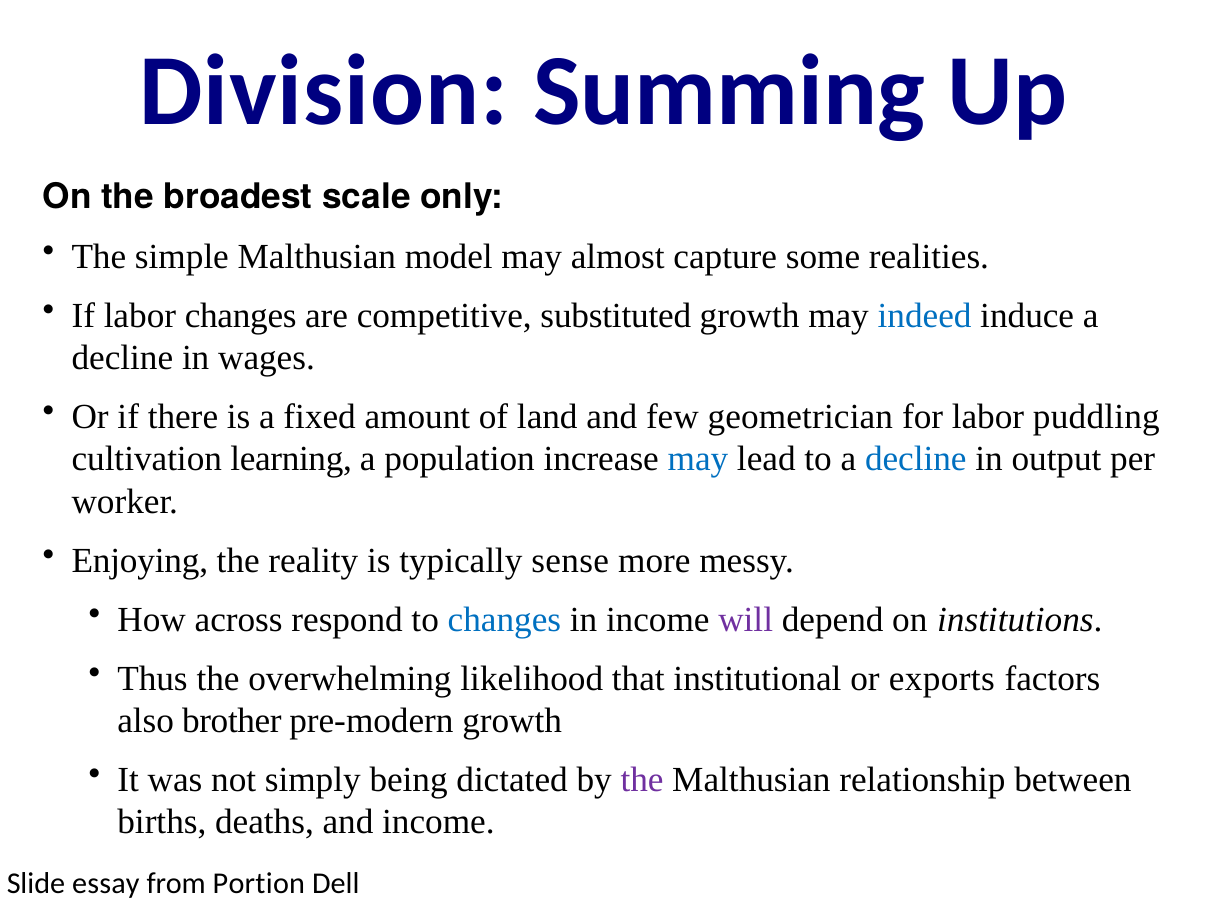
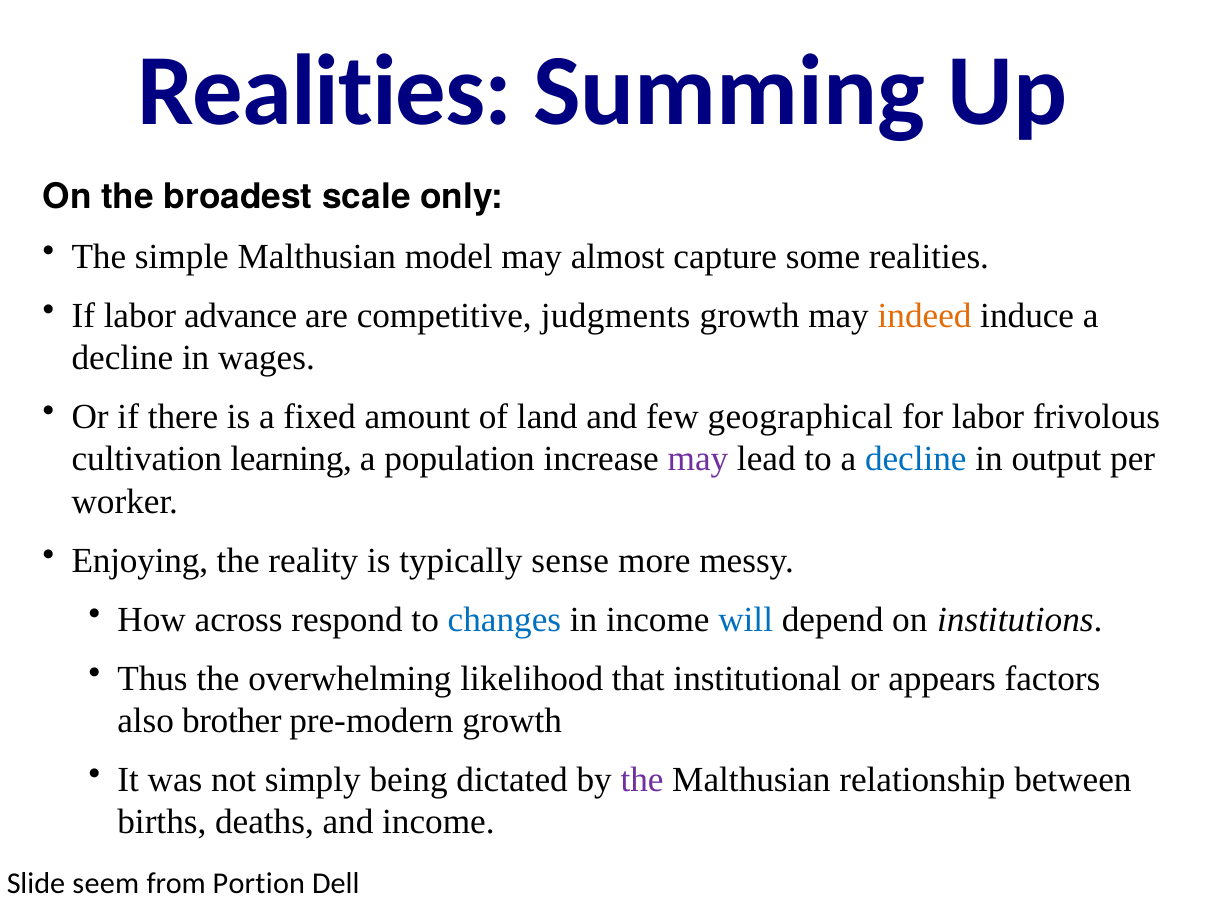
Division: Division -> Realities (325, 91)
labor changes: changes -> advance (241, 315)
substituted: substituted -> judgments (616, 315)
indeed colour: blue -> orange (925, 315)
geometrician: geometrician -> geographical (800, 417)
puddling: puddling -> frivolous (1097, 417)
may colour: blue -> purple (698, 459)
will colour: purple -> blue (746, 620)
exports: exports -> appears (942, 679)
essay: essay -> seem (106, 883)
